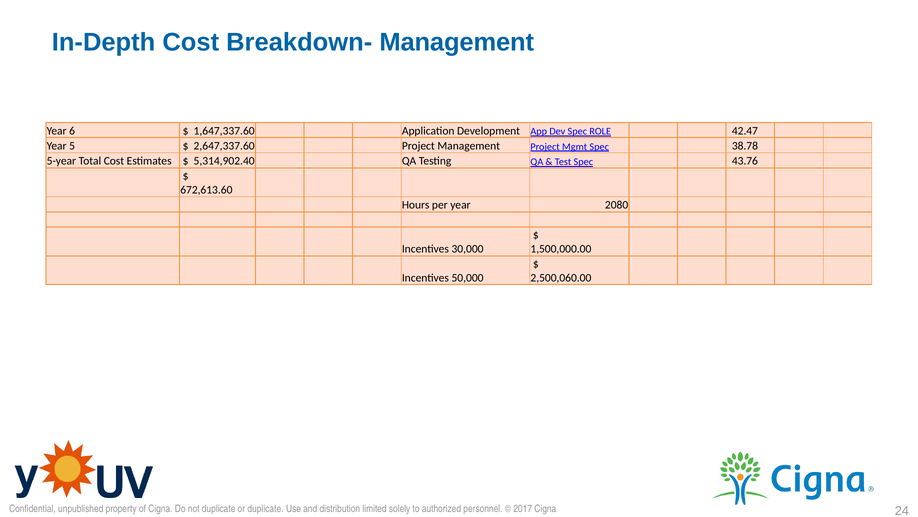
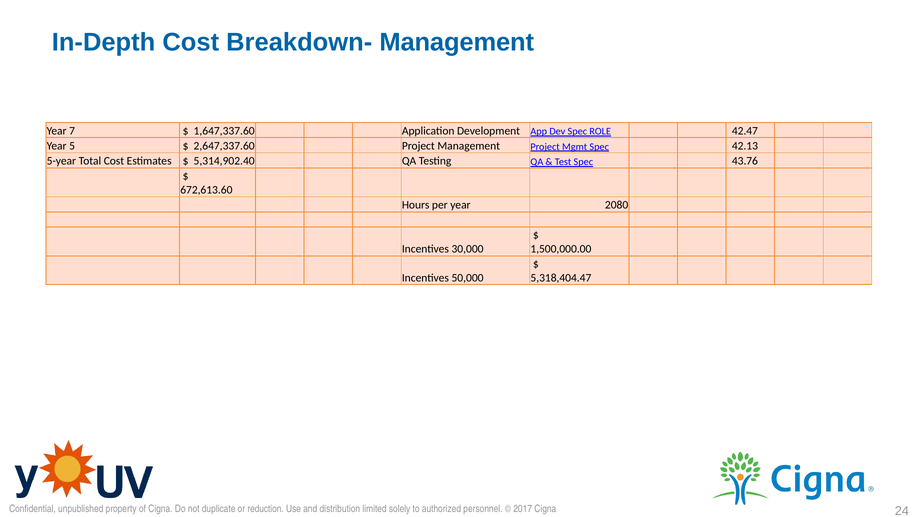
6: 6 -> 7 (72, 131)
38.78: 38.78 -> 42.13 (745, 146)
2,500,060.00: 2,500,060.00 -> 5,318,404.47 (561, 277)
or duplicate: duplicate -> reduction (266, 509)
